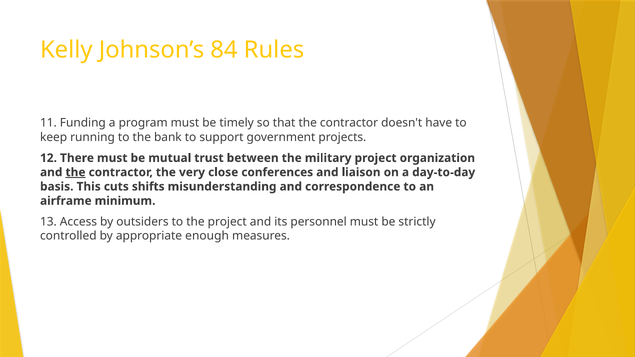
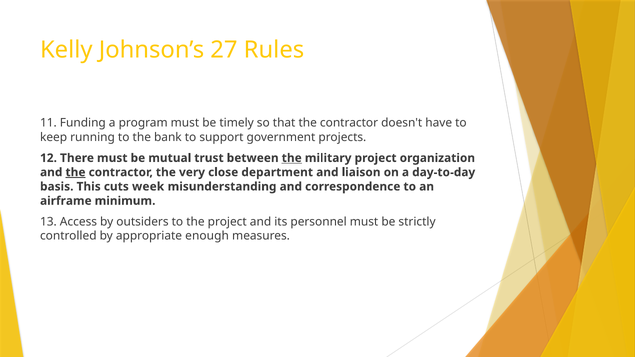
84: 84 -> 27 (224, 50)
the underline: none -> present (292, 158)
conferences: conferences -> department (277, 172)
shifts: shifts -> week (148, 187)
